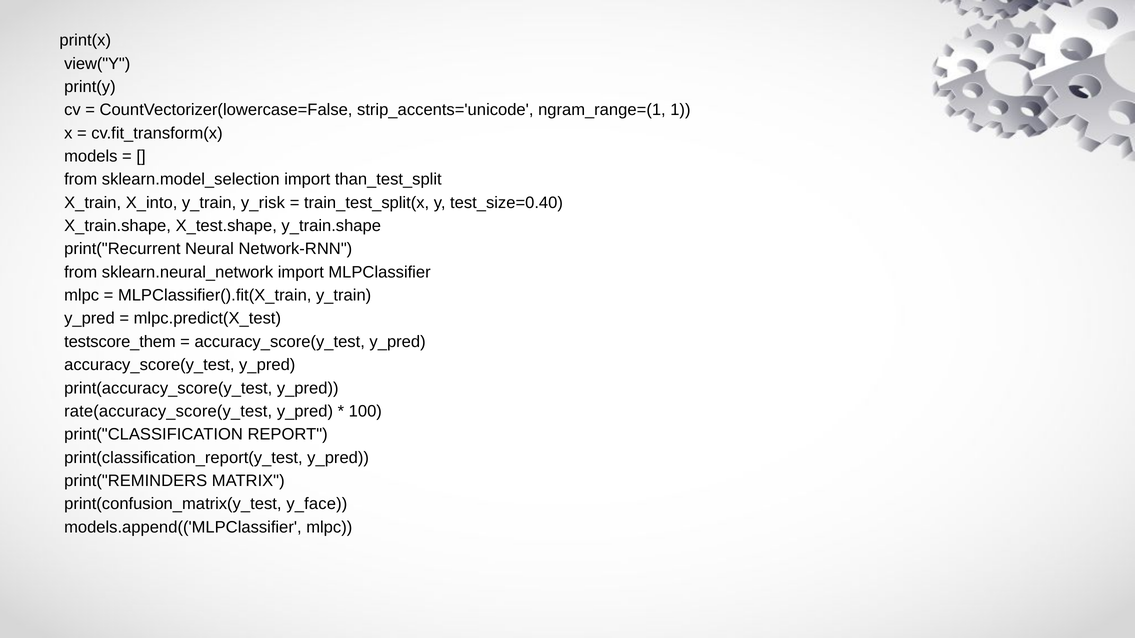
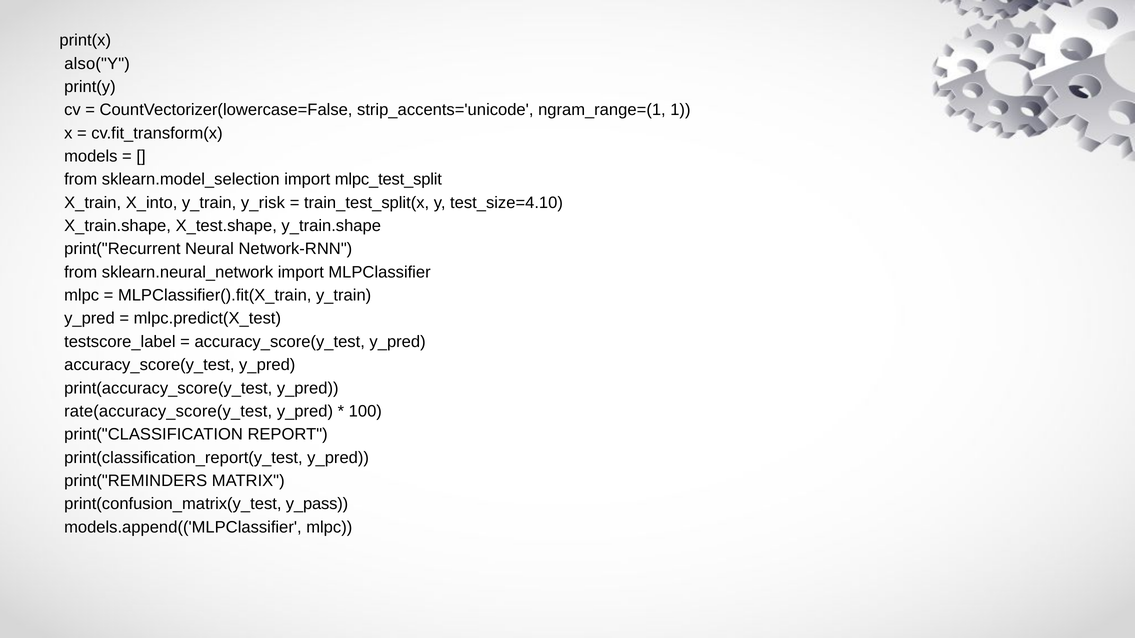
view("Y: view("Y -> also("Y (97, 64)
than_test_split: than_test_split -> mlpc_test_split (388, 180)
test_size=0.40: test_size=0.40 -> test_size=4.10 (507, 203)
testscore_them: testscore_them -> testscore_label (120, 342)
y_face: y_face -> y_pass (317, 504)
